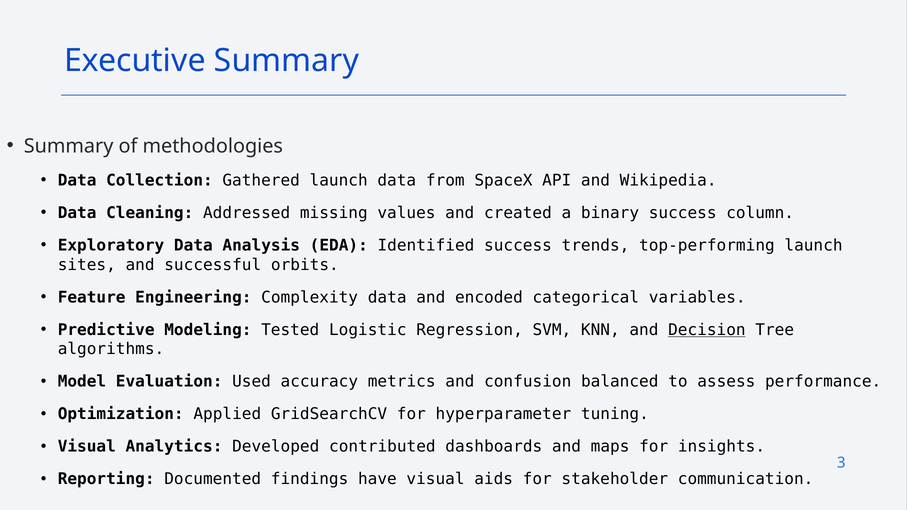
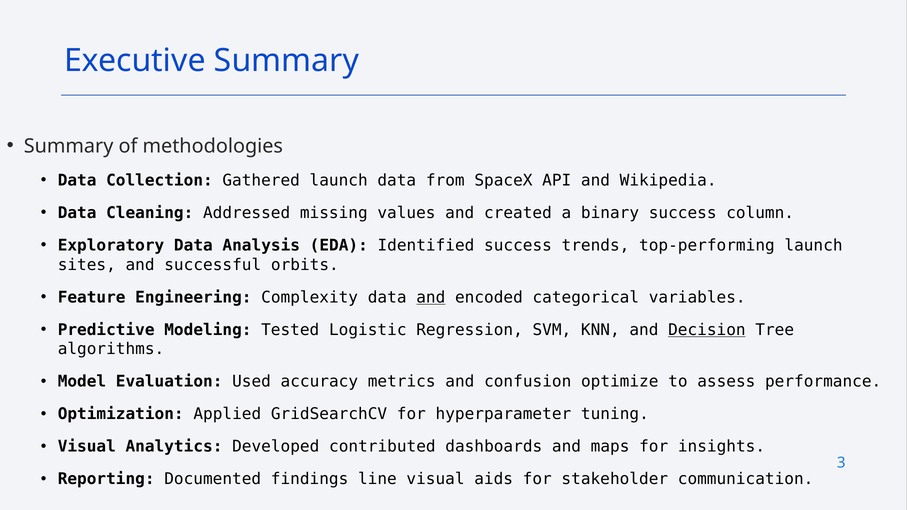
and underline: none -> present (431, 297)
balanced: balanced -> optimize (620, 382)
have: have -> line (377, 479)
